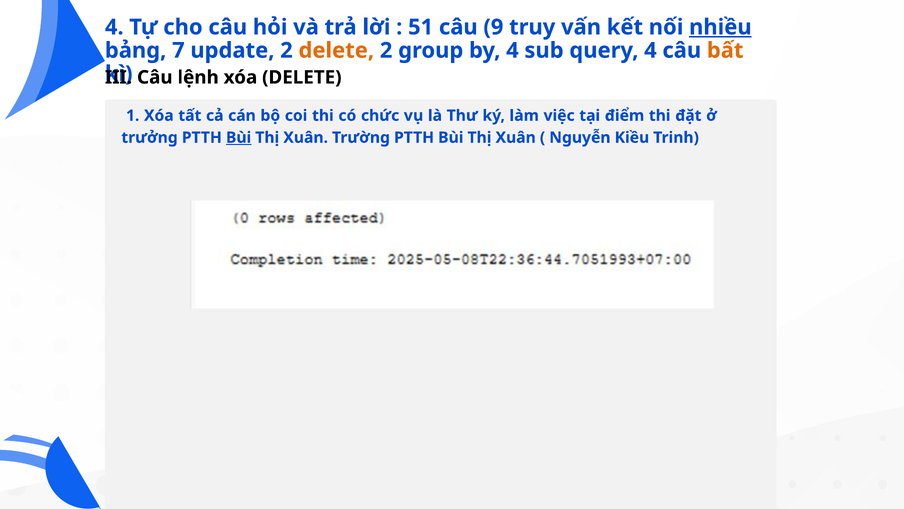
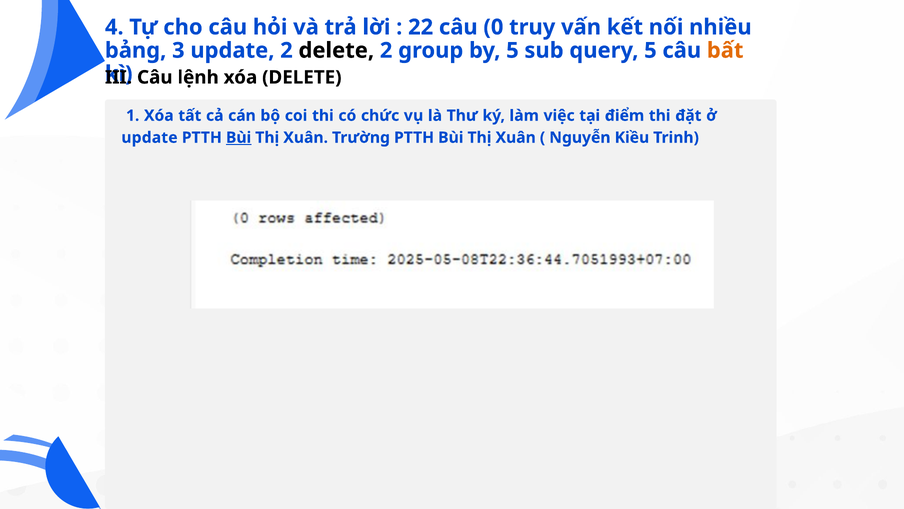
51: 51 -> 22 (421, 27)
9: 9 -> 0 (493, 27)
nhiều underline: present -> none (720, 27)
7: 7 -> 3 (178, 50)
delete colour: orange -> black (336, 50)
by 4: 4 -> 5 (512, 50)
query 4: 4 -> 5 (650, 50)
trưởng: trưởng -> update (149, 137)
